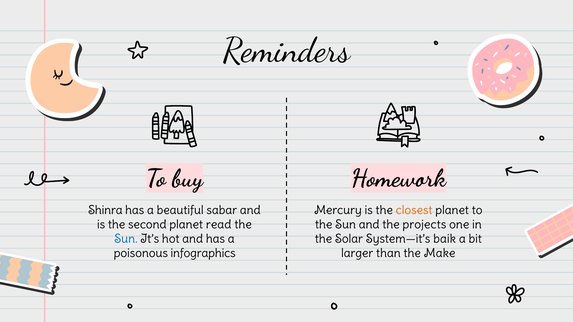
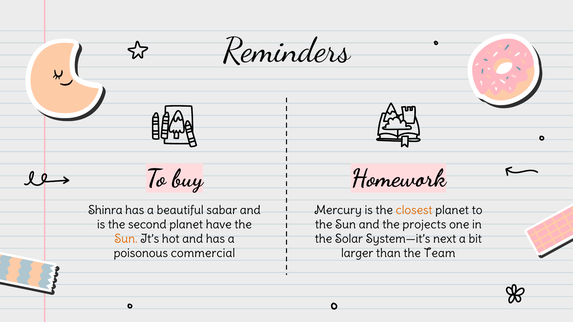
read: read -> have (219, 225)
Sun colour: blue -> orange (126, 239)
baik: baik -> next (445, 239)
infographics: infographics -> commercial (203, 254)
Make: Make -> Team (440, 254)
